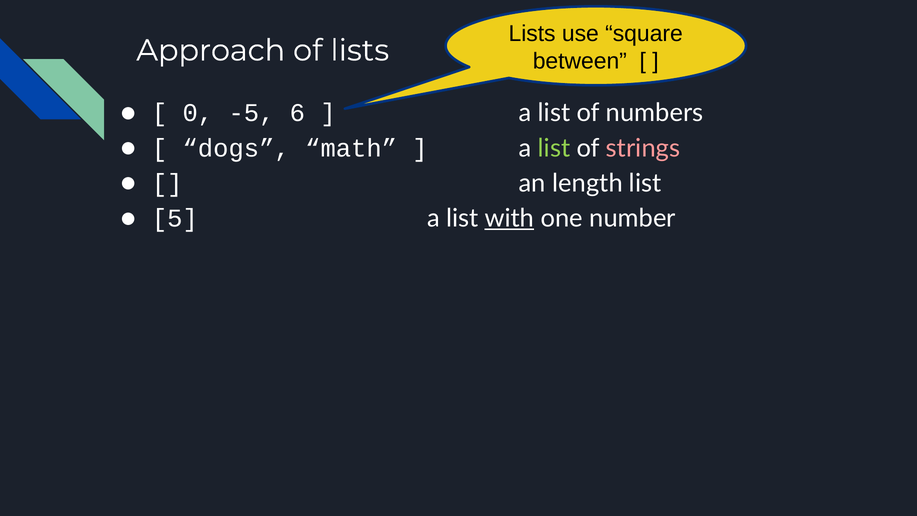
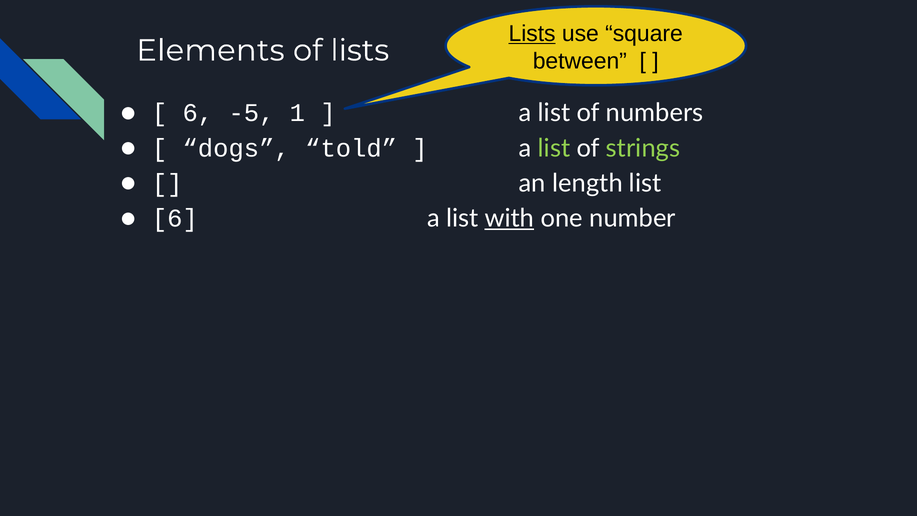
Lists underline: none -> present (532, 34)
Approach: Approach -> Elements (210, 50)
0: 0 -> 6 (198, 113)
6: 6 -> 1 (297, 113)
math: math -> told (351, 148)
strings colour: pink -> light green (643, 148)
5: 5 -> 6 (175, 218)
